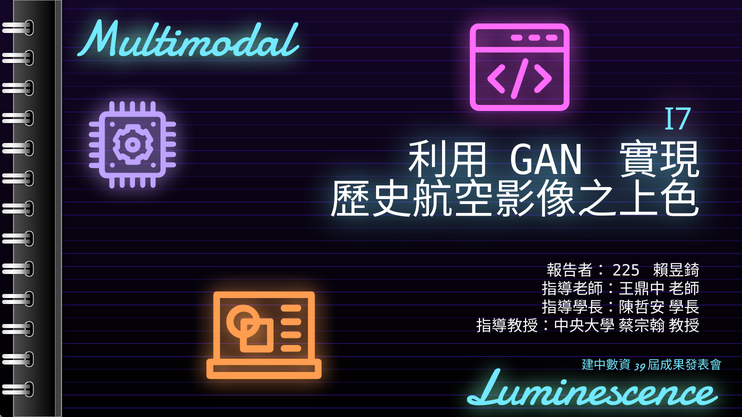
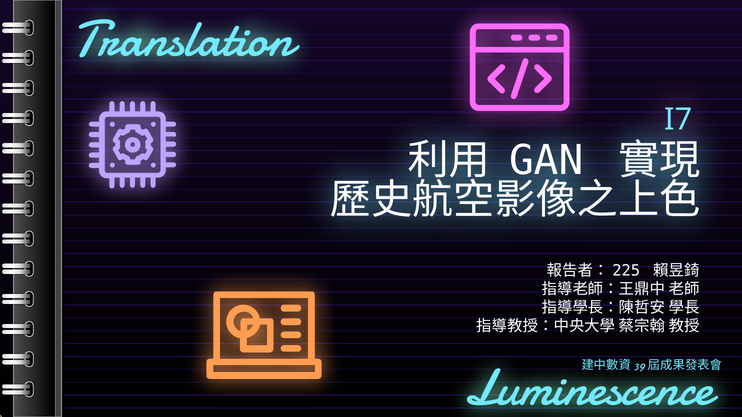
Multimodal: Multimodal -> Translation (183, 39)
